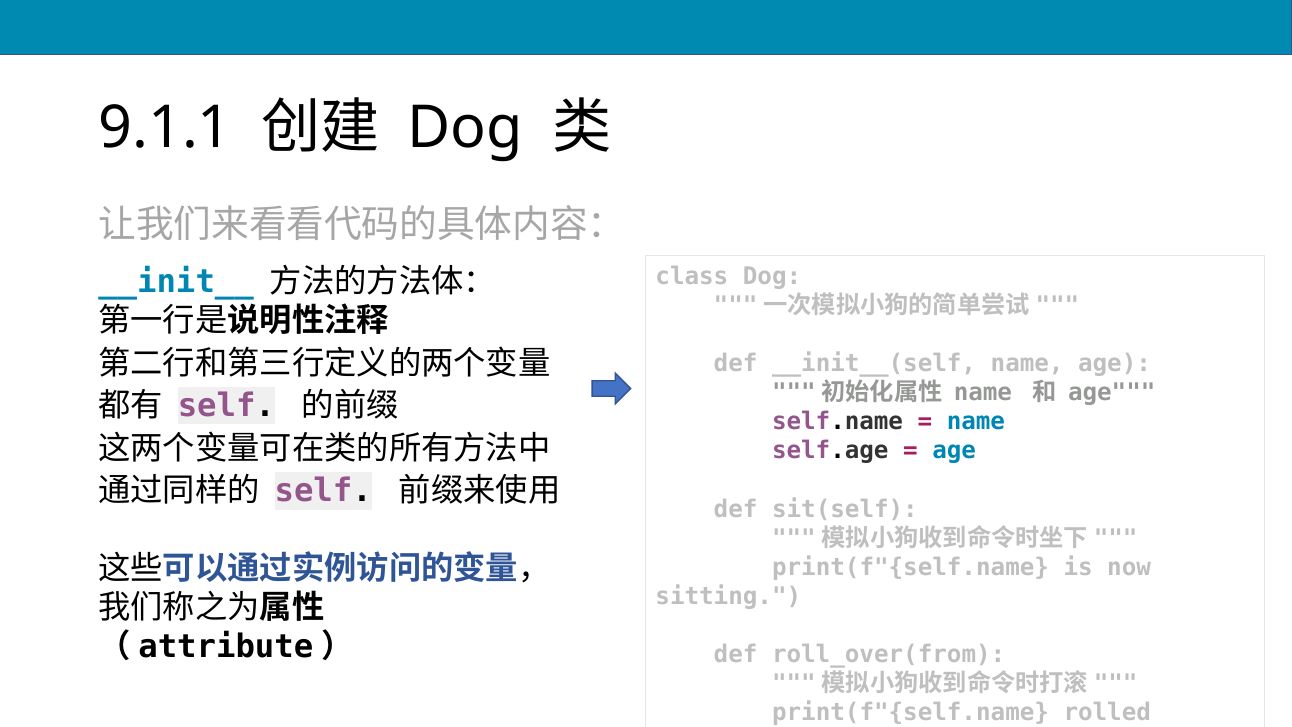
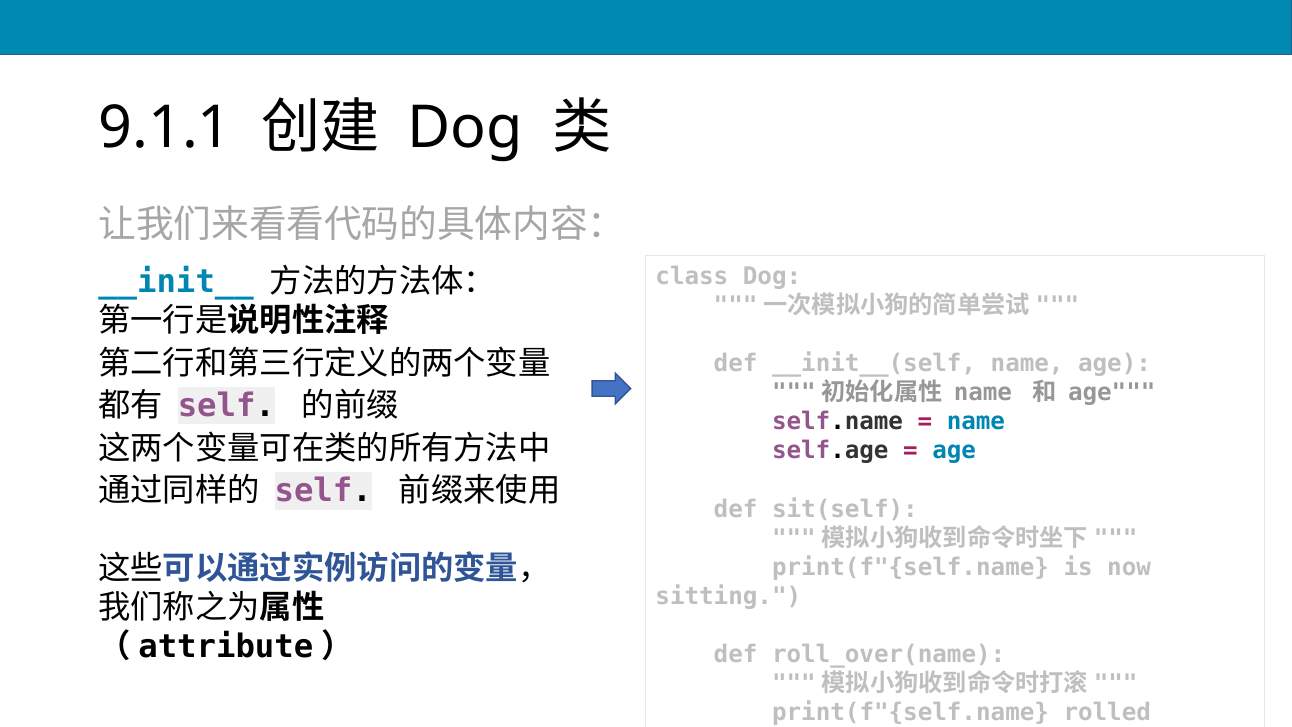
roll_over(from: roll_over(from -> roll_over(name (889, 654)
